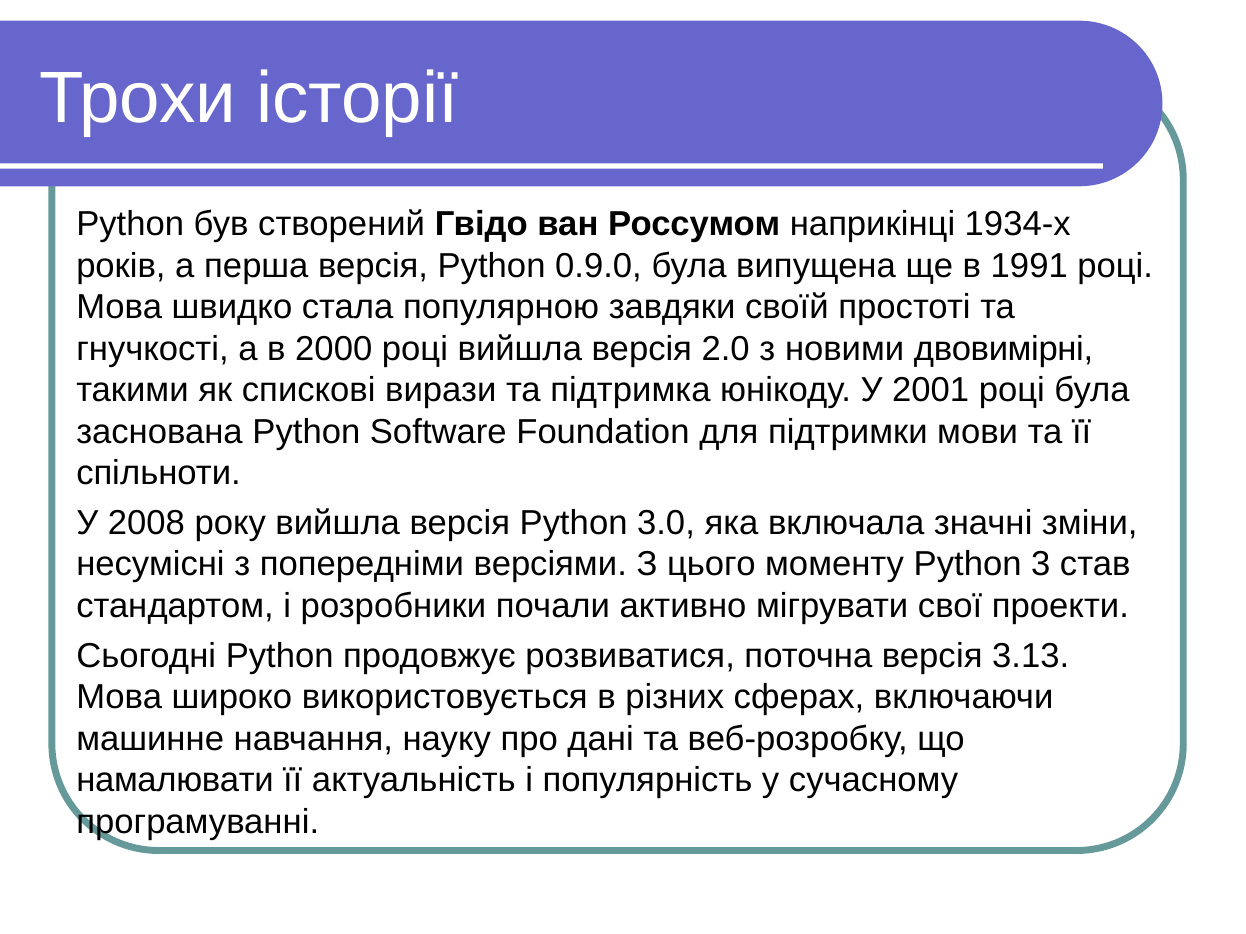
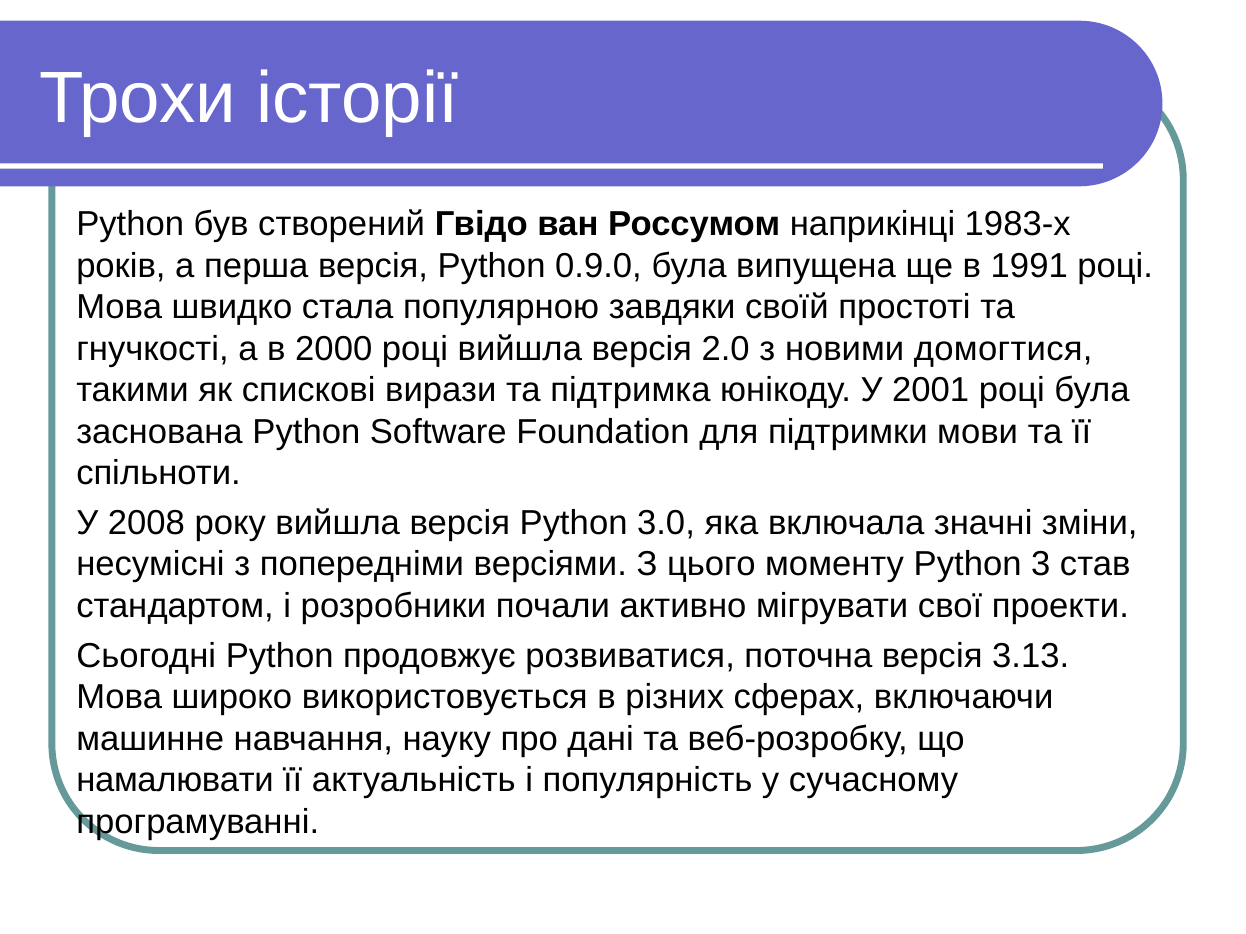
1934-х: 1934-х -> 1983-х (1018, 224)
двовимірні: двовимірні -> домогтися (1003, 349)
